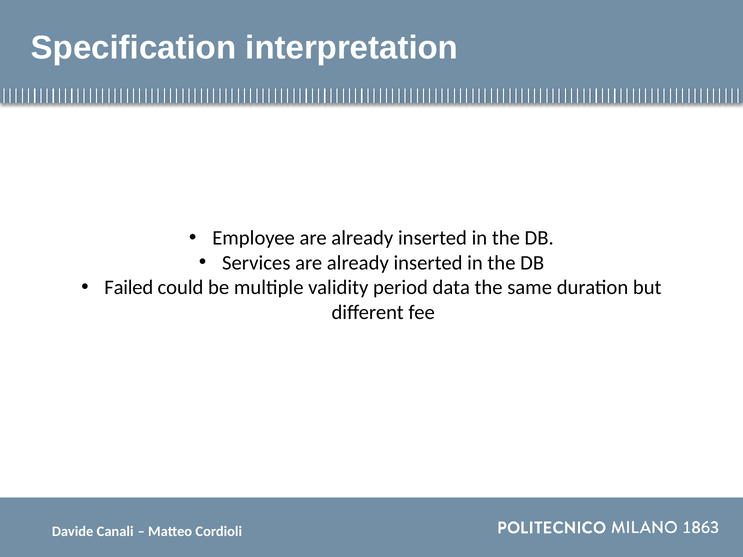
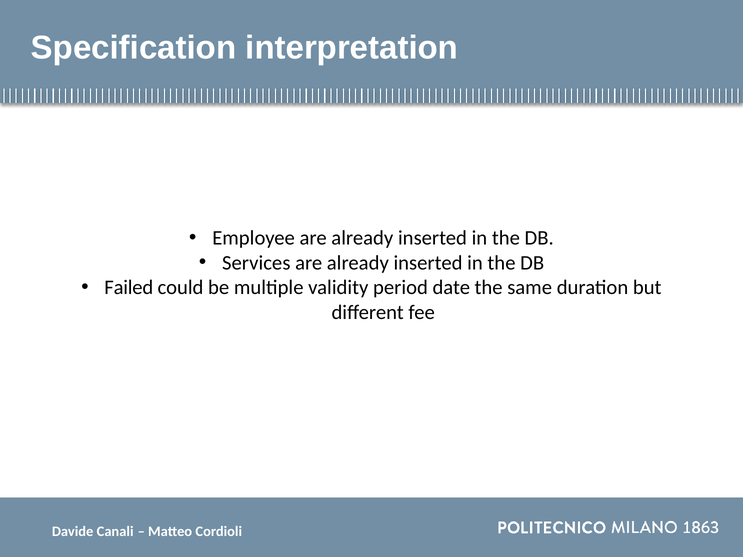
data: data -> date (451, 288)
